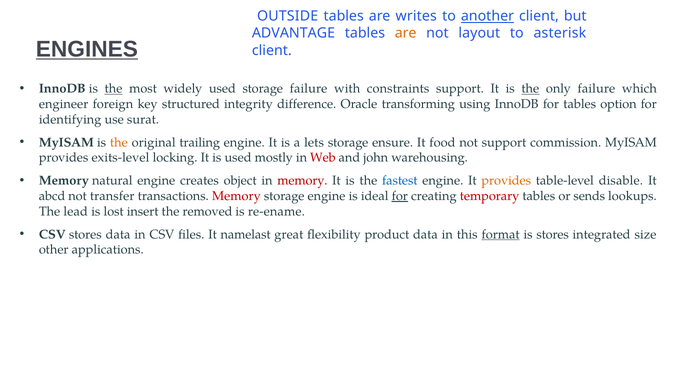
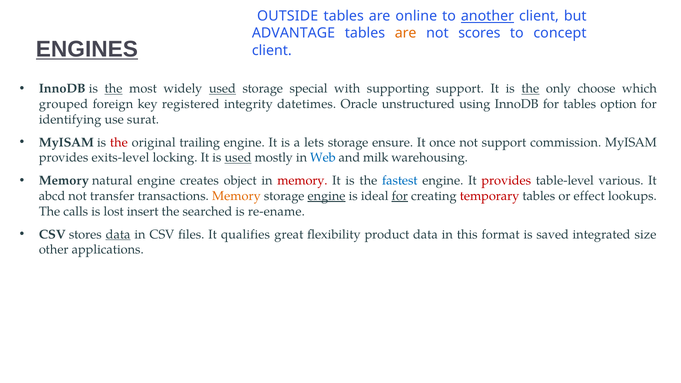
writes: writes -> online (416, 16)
layout: layout -> scores (479, 33)
asterisk: asterisk -> concept (560, 33)
used underline: none -> present (222, 89)
storage failure: failure -> special (309, 89)
constraints: constraints -> supporting (398, 89)
only failure: failure -> choose (596, 89)
engineer: engineer -> grouped (64, 104)
structured: structured -> registered (191, 104)
difference: difference -> datetimes (307, 104)
transforming: transforming -> unstructured (418, 104)
the colour: orange -> red (119, 142)
food: food -> once (442, 142)
used underline: none -> present (238, 158)
Web colour: red -> blue (323, 158)
john: john -> milk (376, 158)
provides colour: orange -> red (506, 181)
disable: disable -> various (621, 181)
Memory colour: red -> orange (236, 196)
engine underline: none -> present (327, 196)
sends: sends -> effect (589, 196)
lead: lead -> calls (76, 211)
removed: removed -> searched (207, 211)
data underline: none -> present (118, 234)
namelast: namelast -> qualifies (245, 234)
format underline: present -> none (501, 234)
is stores: stores -> saved (553, 234)
